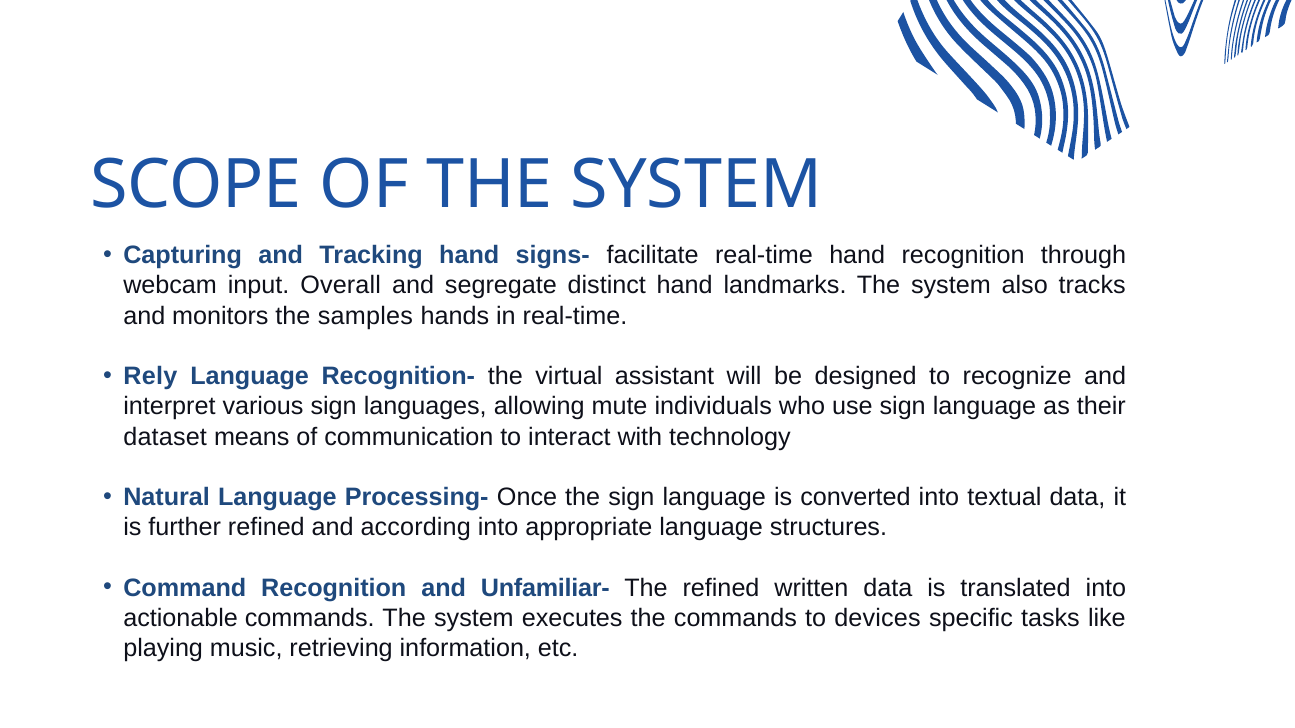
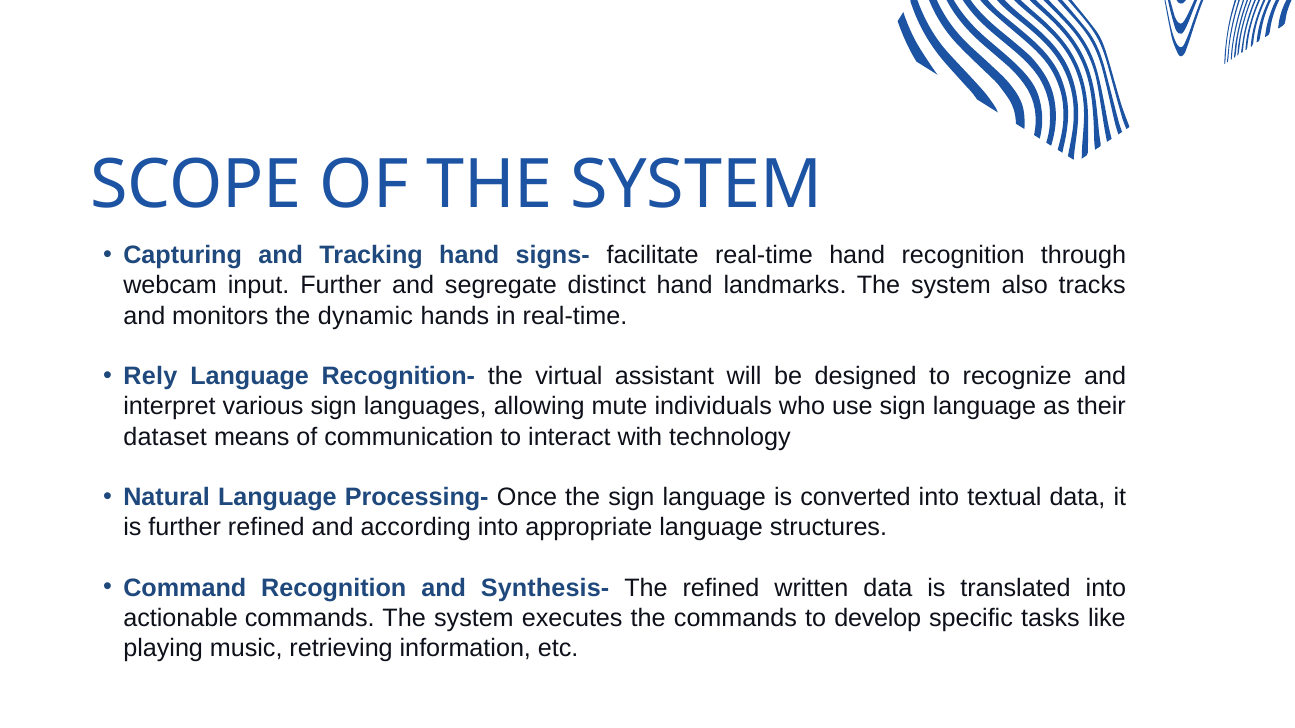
input Overall: Overall -> Further (341, 286)
samples: samples -> dynamic (365, 316)
Unfamiliar-: Unfamiliar- -> Synthesis- (545, 588)
devices: devices -> develop (878, 618)
